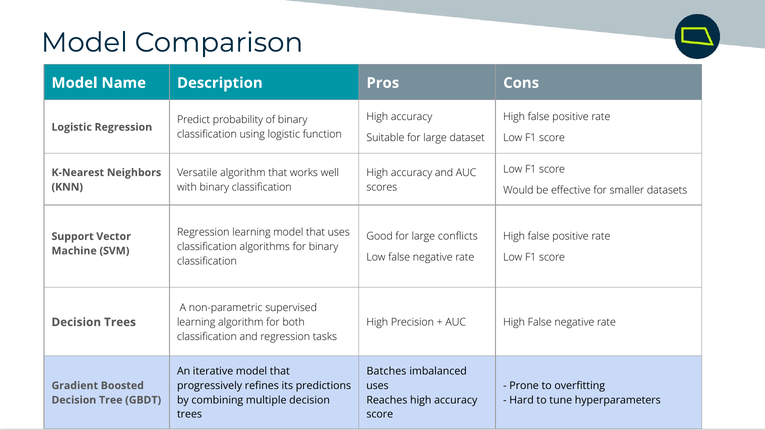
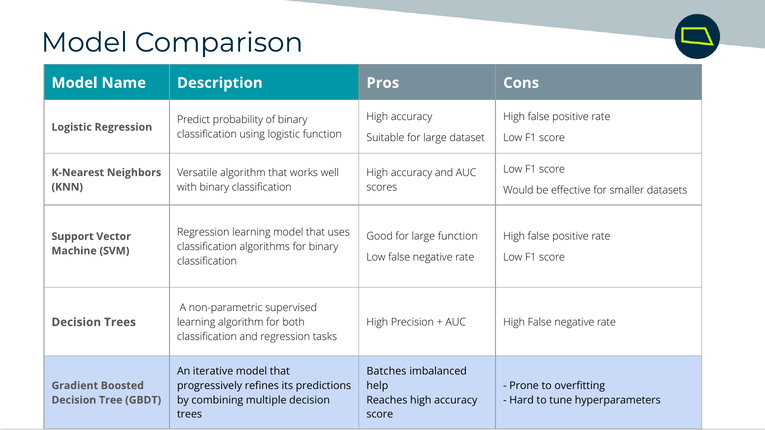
large conflicts: conflicts -> function (458, 237)
uses: uses -> help (377, 386)
